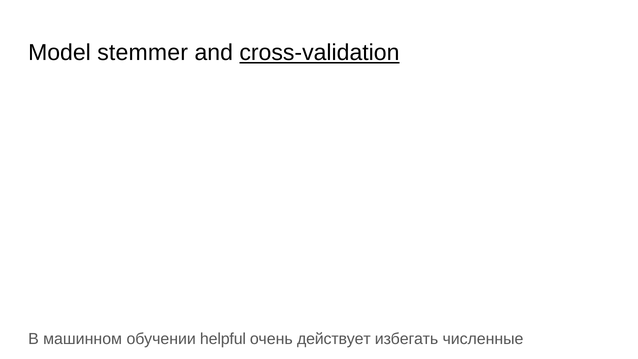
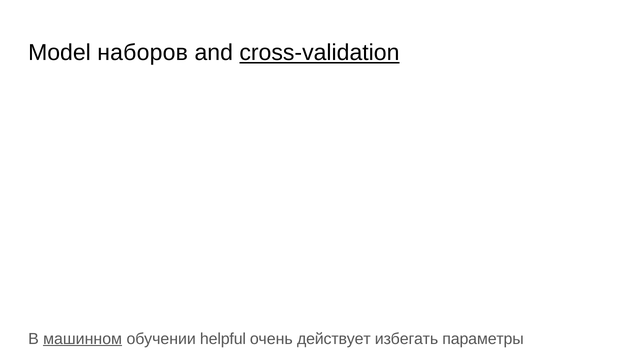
stemmer: stemmer -> наборов (143, 53)
машинном underline: none -> present (83, 339)
численные: численные -> параметры (483, 339)
